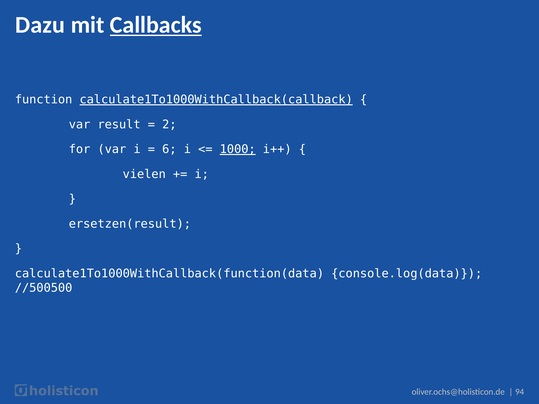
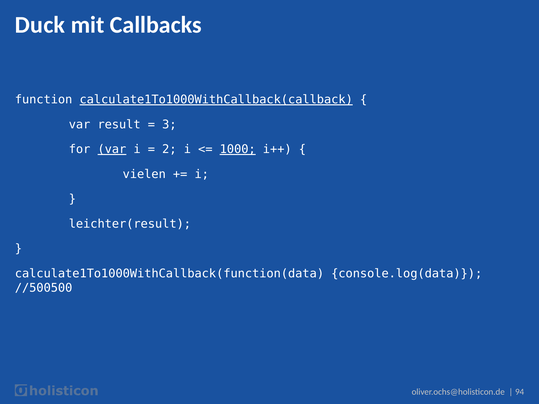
Dazu: Dazu -> Duck (40, 25)
Callbacks underline: present -> none (156, 25)
2: 2 -> 3 (169, 125)
var underline: none -> present (112, 149)
6: 6 -> 2 (169, 149)
ersetzen(result: ersetzen(result -> leichter(result (130, 224)
